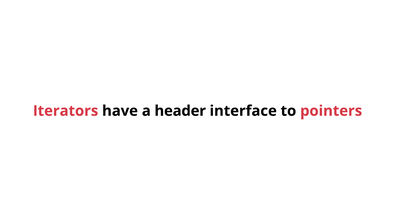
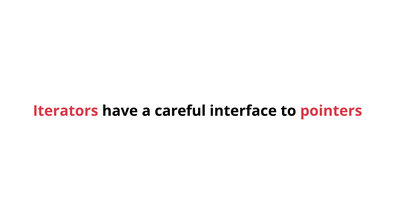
header: header -> careful (180, 111)
